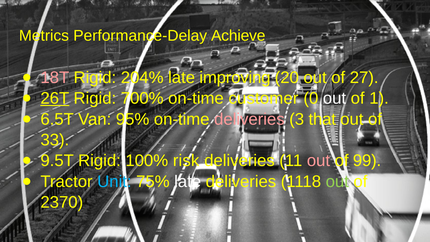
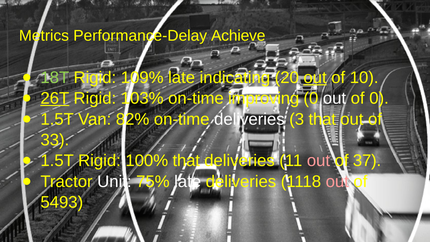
18T colour: pink -> light green (55, 78)
204%: 204% -> 109% (142, 78)
improving: improving -> indicating (235, 78)
out underline: none -> present (315, 78)
27: 27 -> 10 (364, 78)
700%: 700% -> 103% (142, 98)
customer: customer -> improving (264, 98)
of 1: 1 -> 0 (379, 98)
6.5T: 6.5T -> 1.5T (57, 119)
95%: 95% -> 82% (133, 119)
deliveries colour: pink -> white (249, 119)
9.5T: 9.5T -> 1.5T (57, 161)
100% risk: risk -> that (186, 161)
99: 99 -> 37 (367, 161)
Unit colour: light blue -> white (114, 181)
out colour: light green -> pink (337, 181)
2370: 2370 -> 5493 (62, 202)
